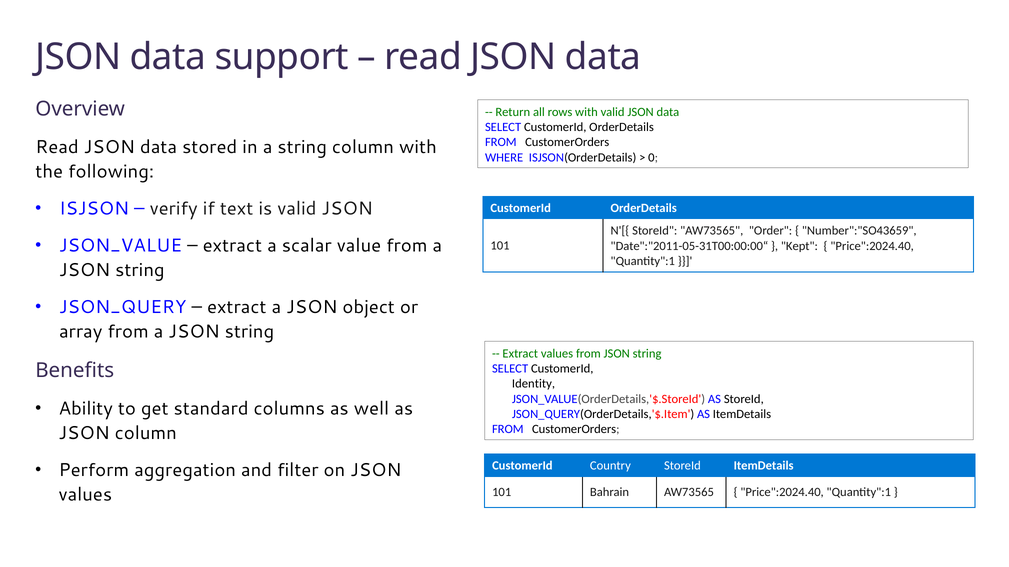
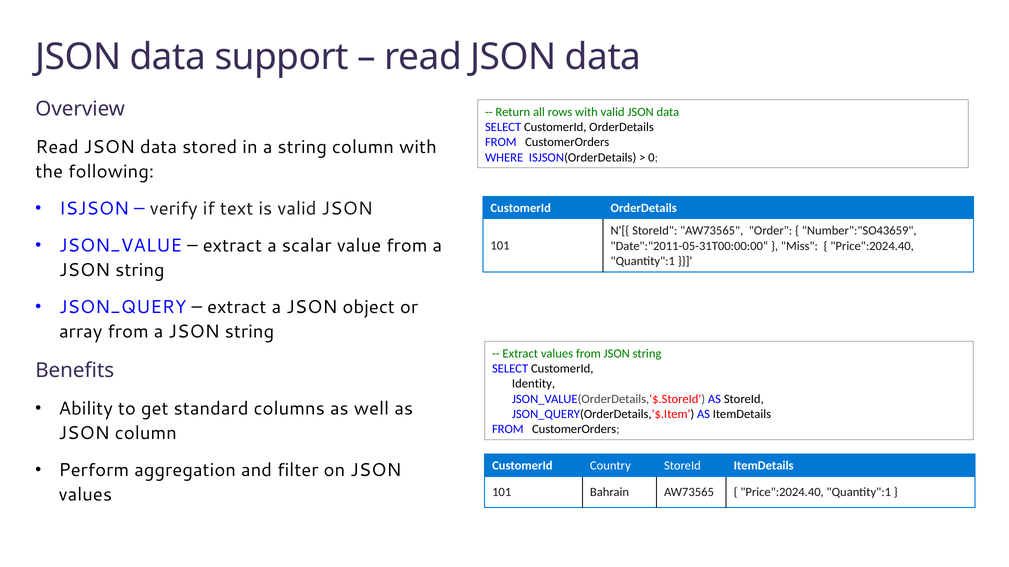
Kept: Kept -> Miss (799, 246)
